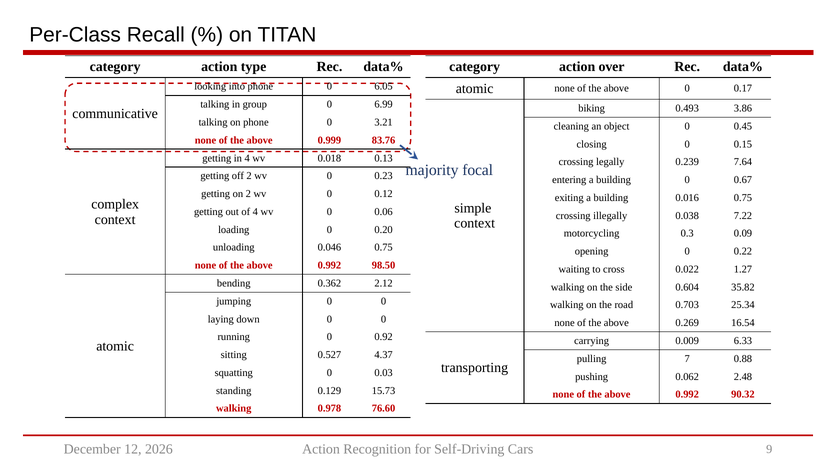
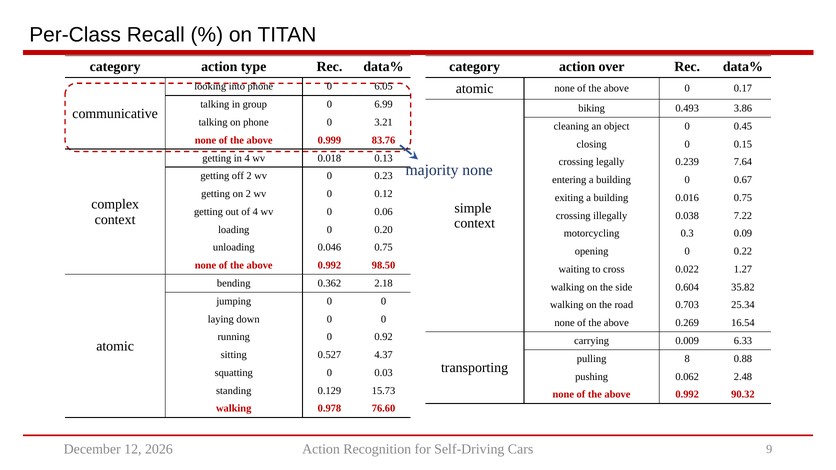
majority focal: focal -> none (478, 170)
2.12: 2.12 -> 2.18 (384, 283)
7: 7 -> 8 (687, 359)
